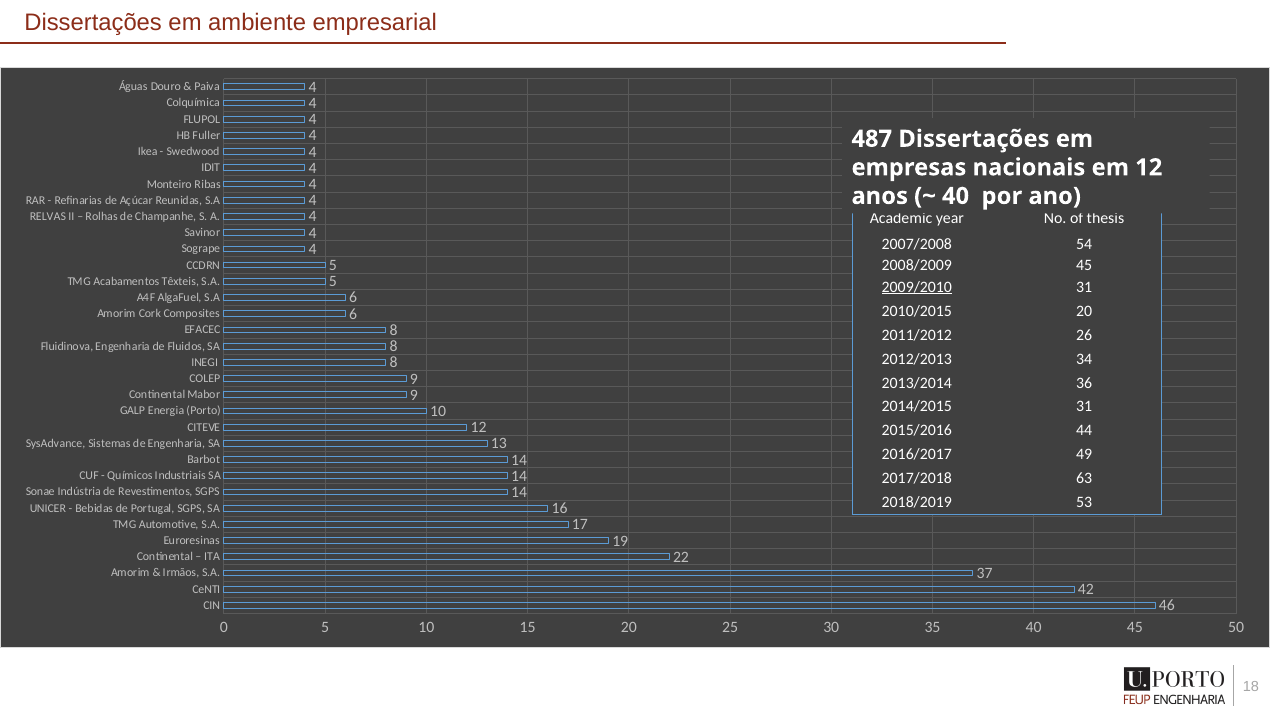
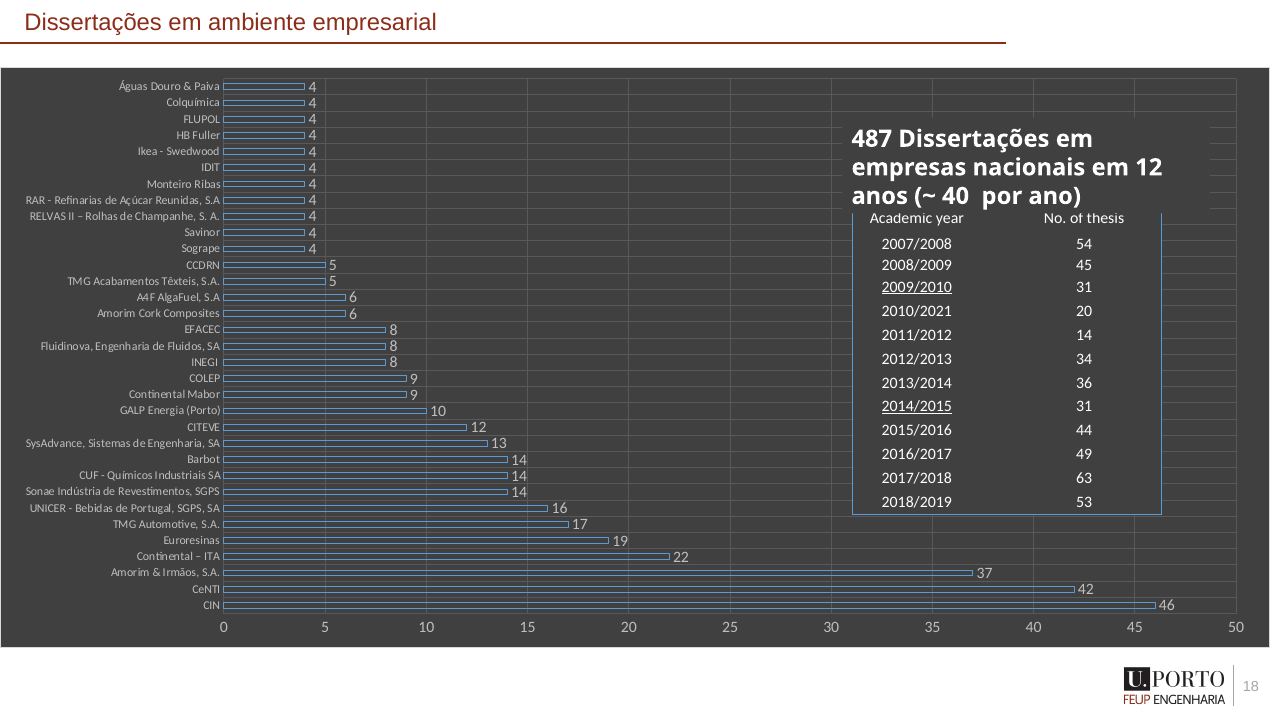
2010/2015: 2010/2015 -> 2010/2021 (917, 311)
2011/2012 26: 26 -> 14 (1084, 335)
2014/2015 underline: none -> present (917, 406)
